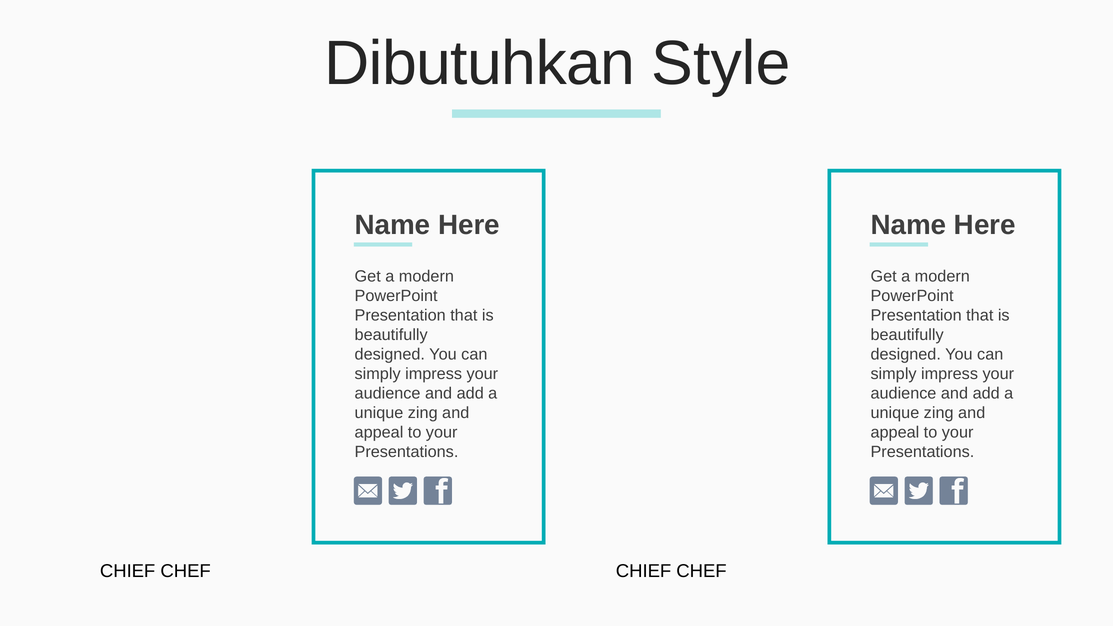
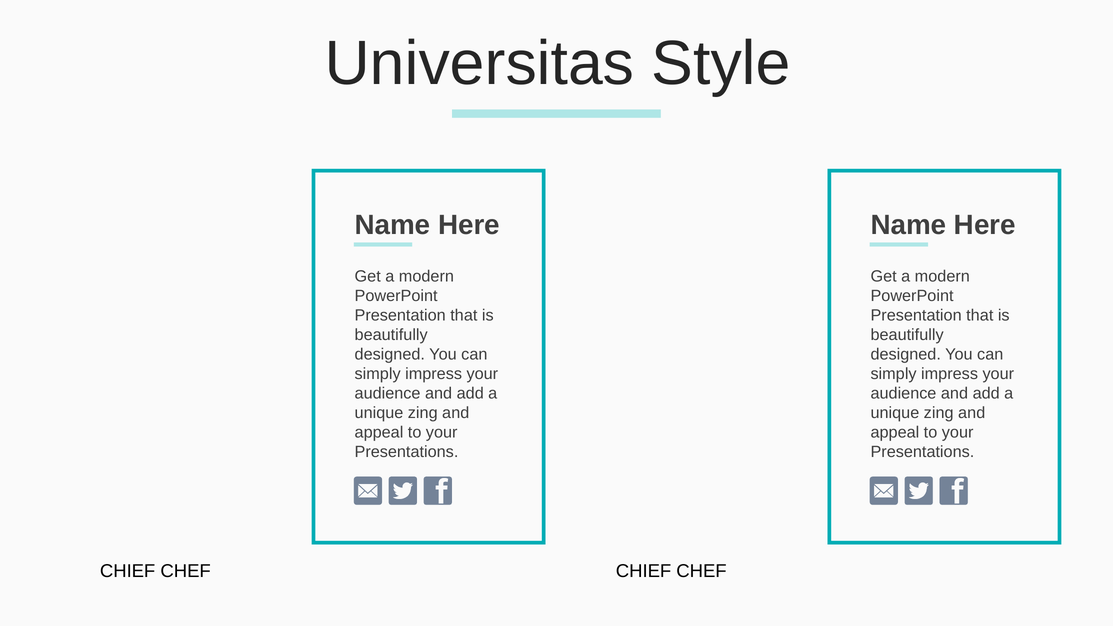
Dibutuhkan: Dibutuhkan -> Universitas (479, 64)
